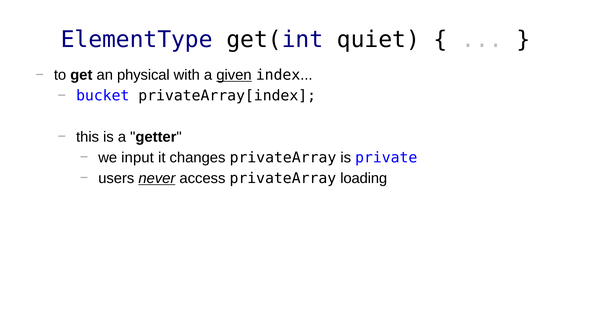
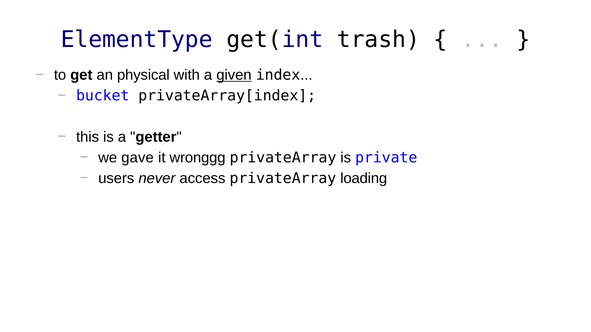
quiet: quiet -> trash (378, 40)
input: input -> gave (138, 158)
changes: changes -> wronggg (198, 158)
never underline: present -> none (157, 179)
